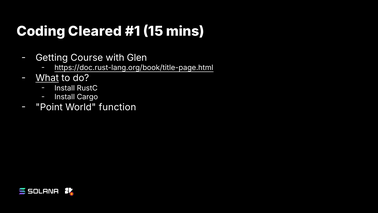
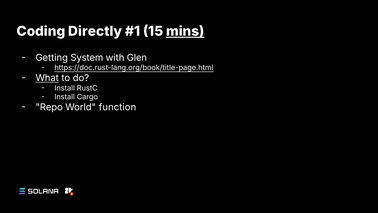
Cleared: Cleared -> Directly (95, 31)
mins underline: none -> present (185, 31)
Course: Course -> System (87, 58)
Point: Point -> Repo (49, 107)
